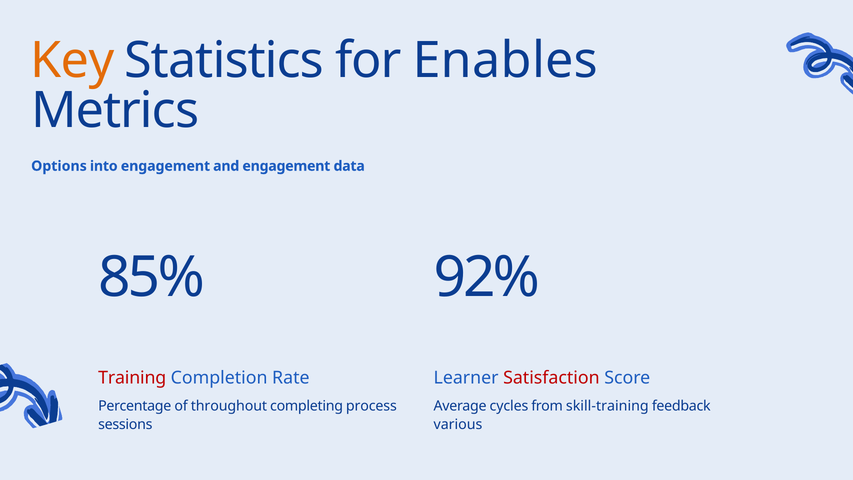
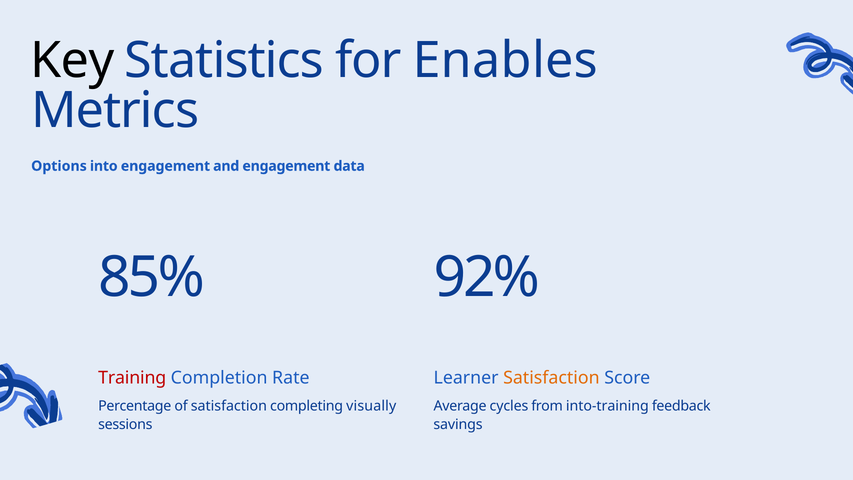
Key colour: orange -> black (72, 60)
Satisfaction colour: red -> orange (551, 378)
of throughout: throughout -> satisfaction (229, 406)
process: process -> visually (371, 406)
skill-training: skill-training -> into-training (607, 406)
various: various -> savings (458, 424)
